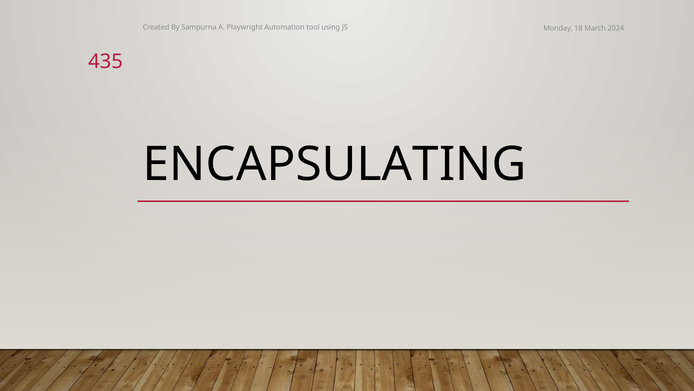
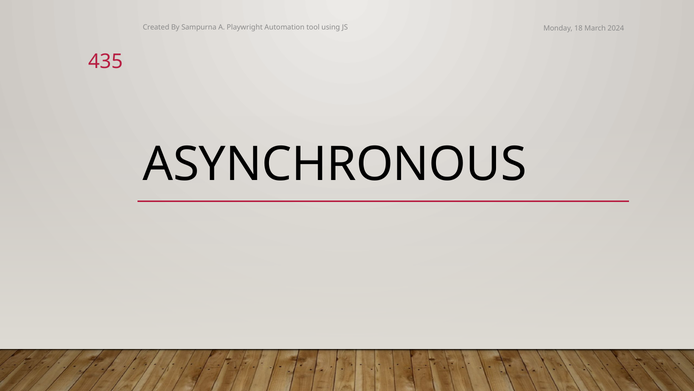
ENCAPSULATING: ENCAPSULATING -> ASYNCHRONOUS (335, 164)
